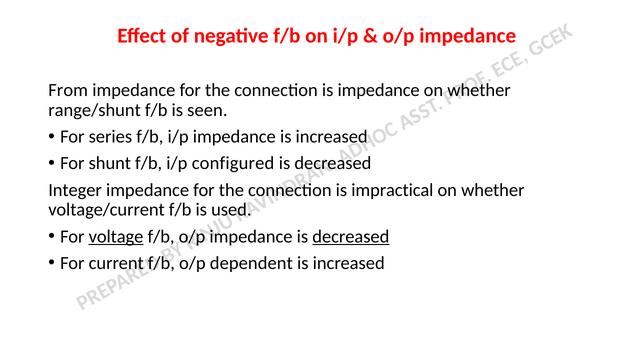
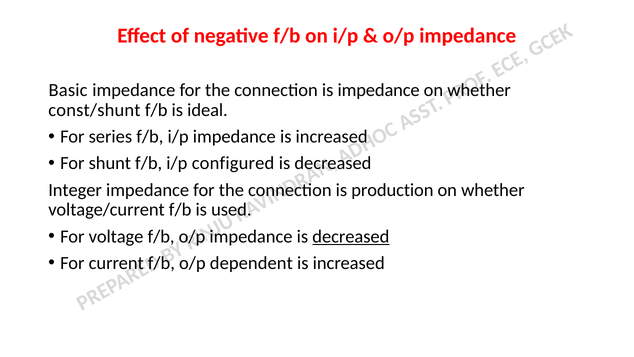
From: From -> Basic (68, 90)
range/shunt: range/shunt -> const/shunt (94, 110)
seen: seen -> ideal (207, 110)
impractical: impractical -> production (392, 190)
voltage underline: present -> none (116, 236)
